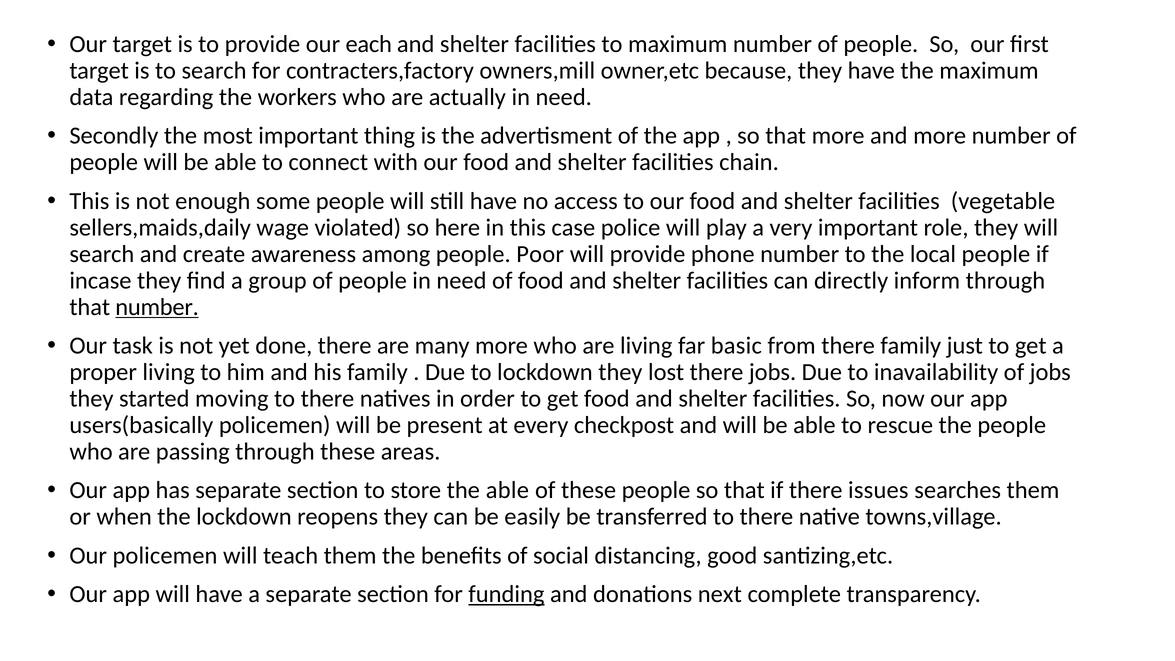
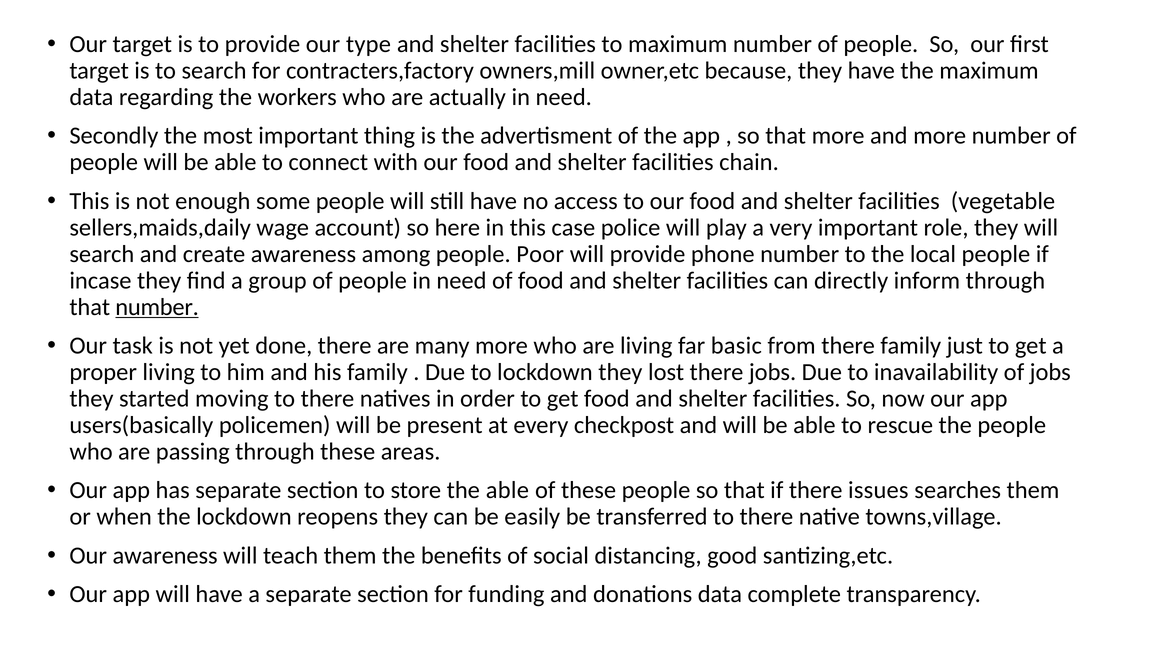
each: each -> type (368, 44)
violated: violated -> account (358, 228)
Our policemen: policemen -> awareness (165, 555)
funding underline: present -> none (506, 594)
donations next: next -> data (720, 594)
